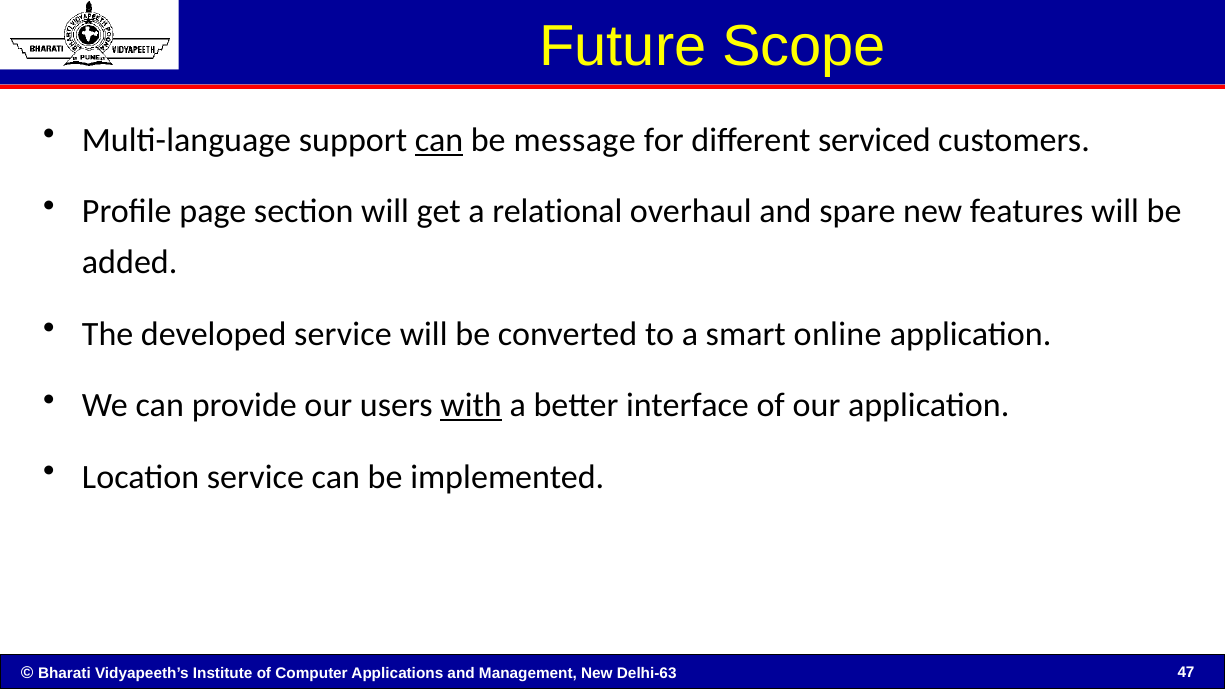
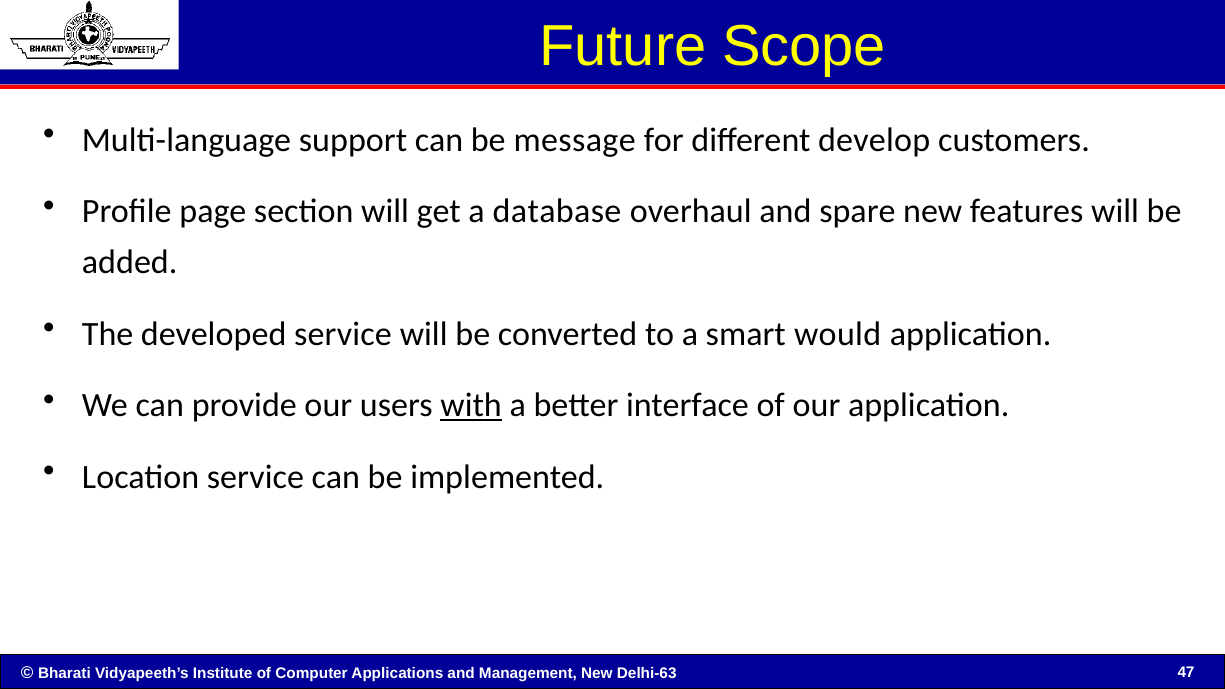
can underline: present -> none (439, 140)
serviced: serviced -> develop (874, 140)
relational: relational -> database (557, 212)
online: online -> would (838, 334)
